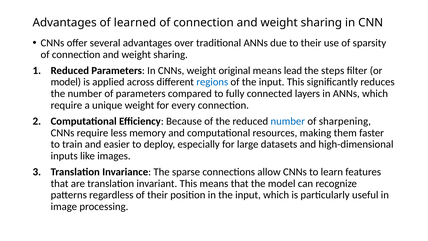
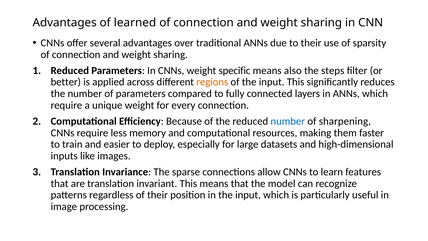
original: original -> specific (235, 70)
lead: lead -> also (293, 70)
model: model -> better (66, 82)
regions colour: blue -> orange (212, 82)
